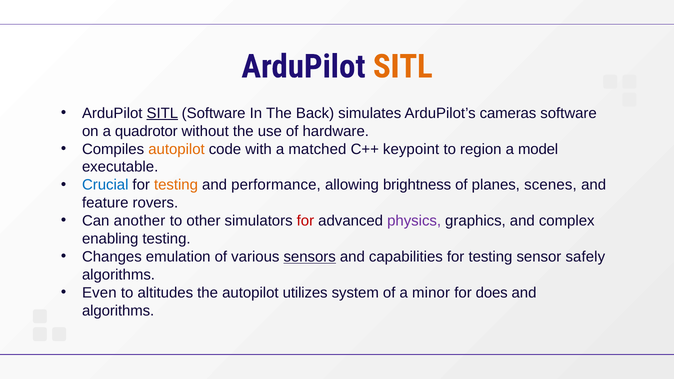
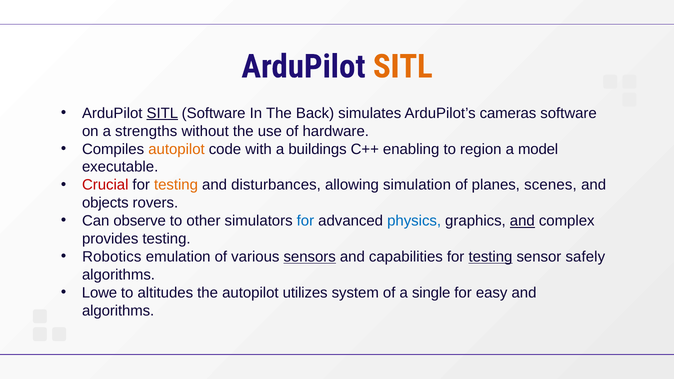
quadrotor: quadrotor -> strengths (146, 131)
matched: matched -> buildings (318, 149)
keypoint: keypoint -> enabling (411, 149)
Crucial colour: blue -> red (105, 185)
performance: performance -> disturbances (276, 185)
brightness: brightness -> simulation (417, 185)
feature: feature -> objects (105, 203)
another: another -> observe (140, 221)
for colour: red -> blue (305, 221)
physics colour: purple -> blue (414, 221)
and underline: none -> present (522, 221)
enabling: enabling -> provides (110, 239)
Changes: Changes -> Robotics (112, 257)
testing underline: none -> present (490, 257)
Even: Even -> Lowe (100, 293)
minor: minor -> single (431, 293)
does: does -> easy (492, 293)
